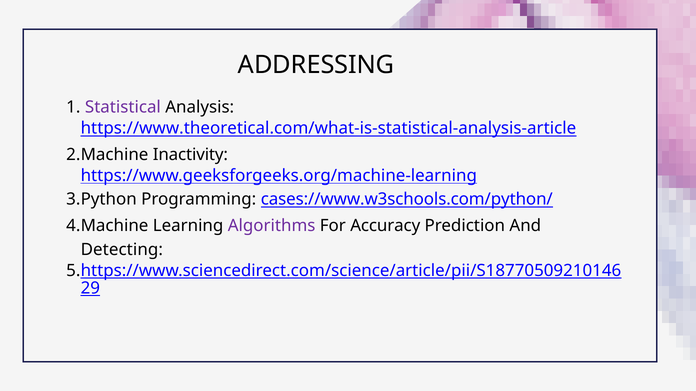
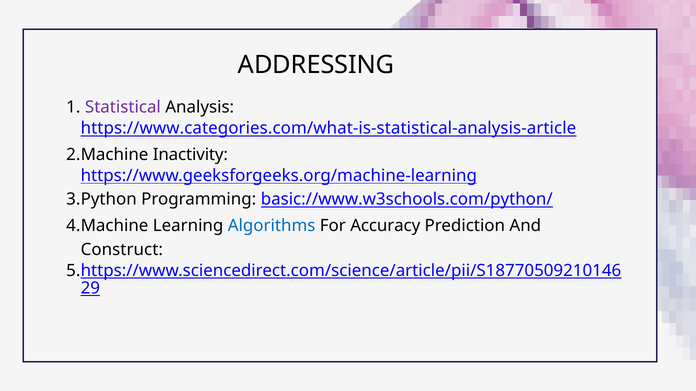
https://www.theoretical.com/what-is-statistical-analysis-article: https://www.theoretical.com/what-is-statistical-analysis-article -> https://www.categories.com/what-is-statistical-analysis-article (328, 128)
cases://www.w3schools.com/python/: cases://www.w3schools.com/python/ -> basic://www.w3schools.com/python/ (407, 200)
Algorithms colour: purple -> blue (272, 226)
Detecting: Detecting -> Construct (122, 250)
